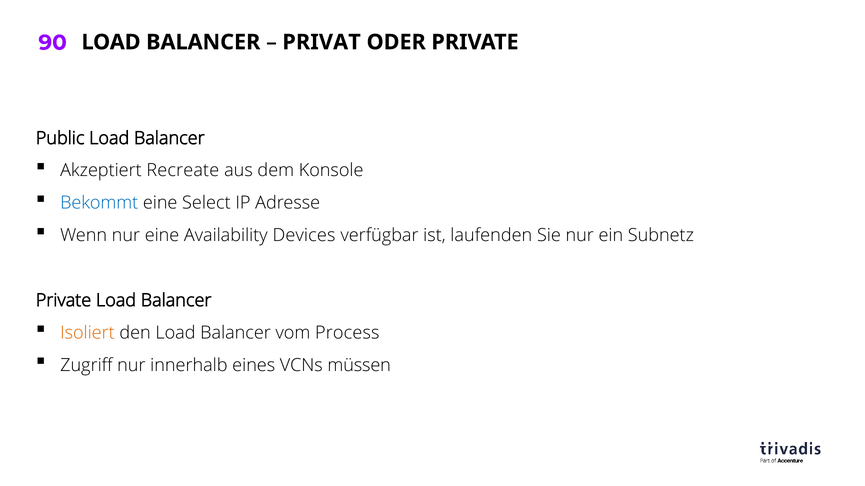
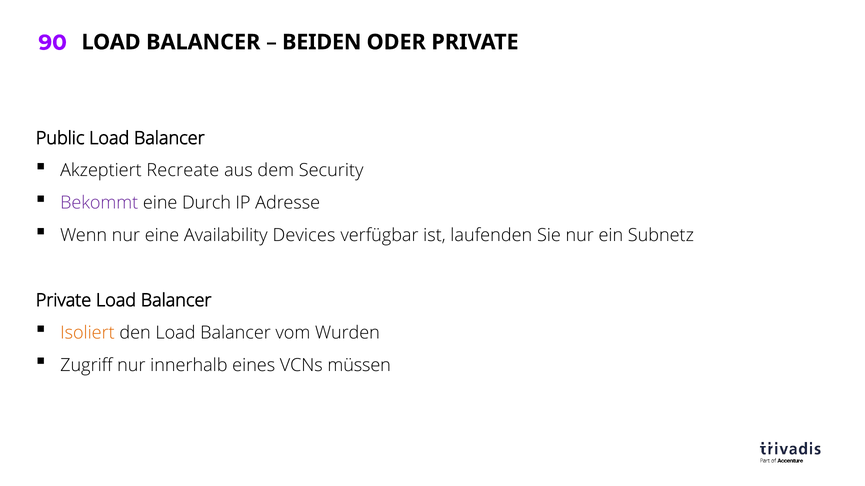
PRIVAT: PRIVAT -> BEIDEN (322, 42)
Konsole: Konsole -> Security (331, 171)
Bekommt colour: blue -> purple (99, 203)
Select: Select -> Durch (206, 203)
Process: Process -> Wurden (347, 333)
